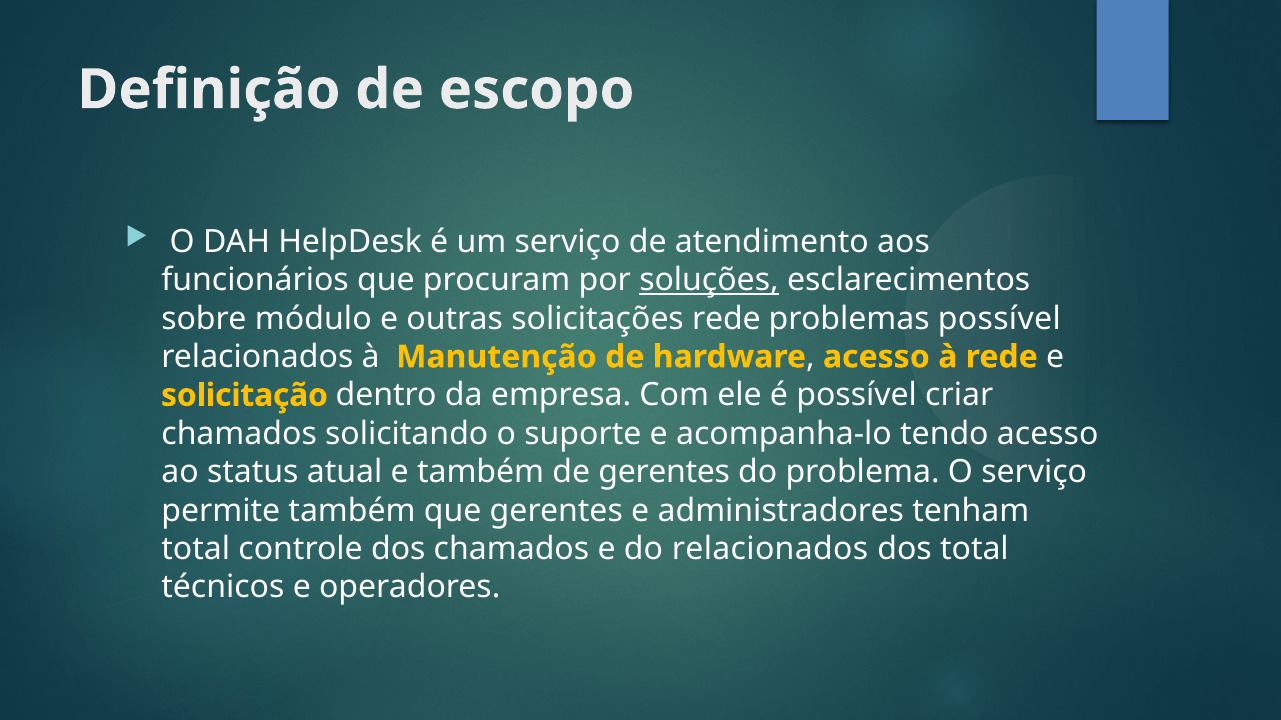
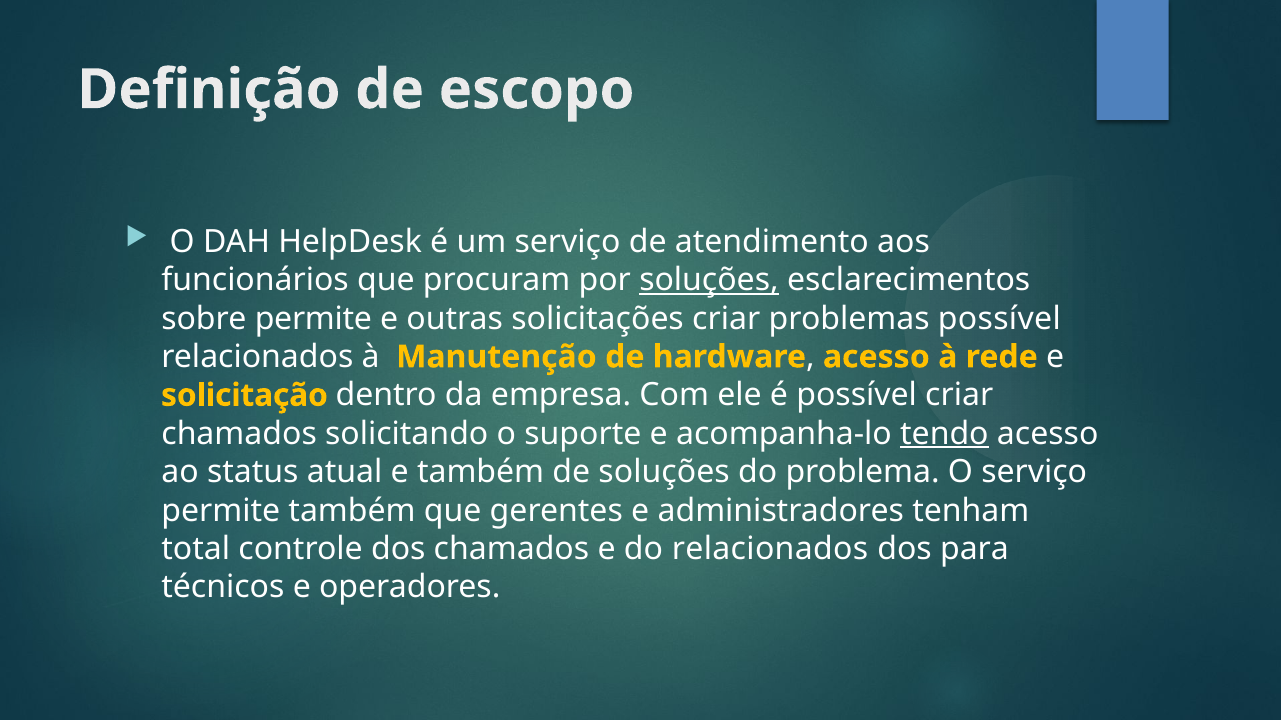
sobre módulo: módulo -> permite (313, 319)
solicitações rede: rede -> criar (726, 319)
tendo underline: none -> present (944, 434)
de gerentes: gerentes -> soluções (664, 472)
dos total: total -> para (974, 549)
